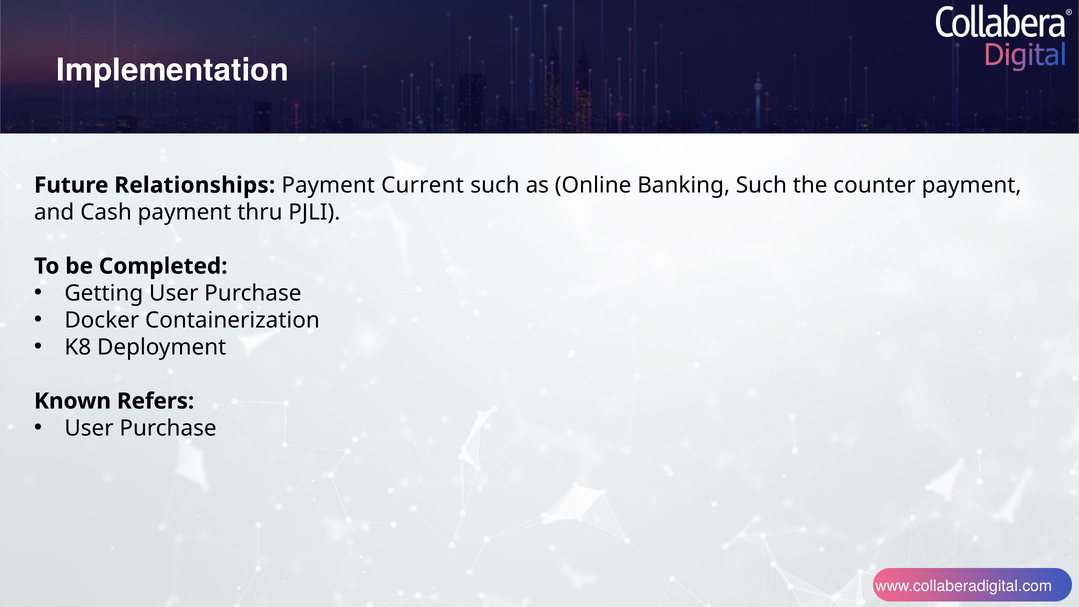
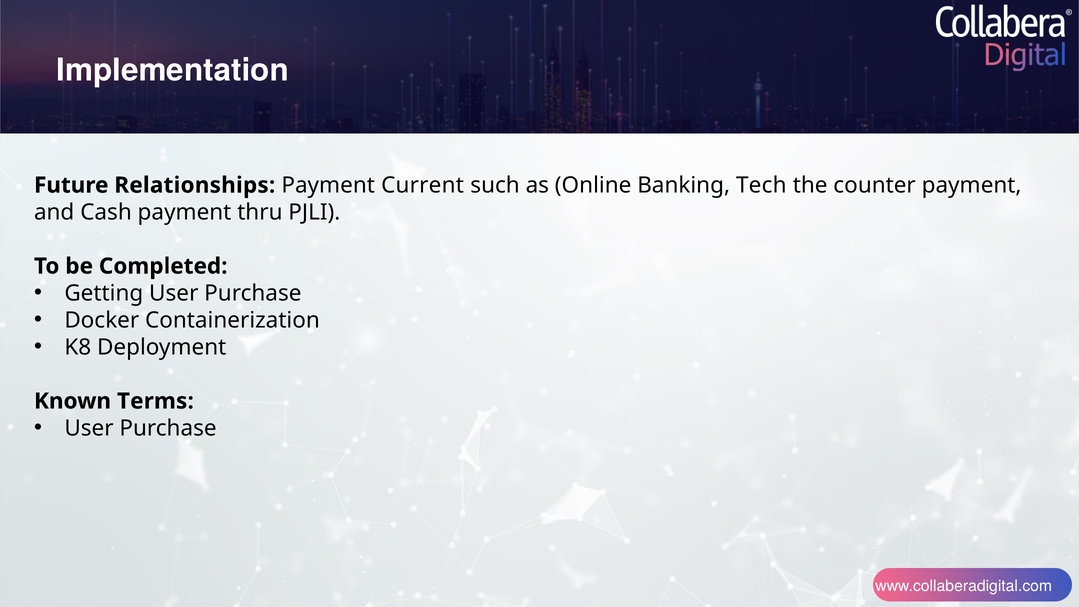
Banking Such: Such -> Tech (761, 185)
Refers: Refers -> Terms (155, 401)
